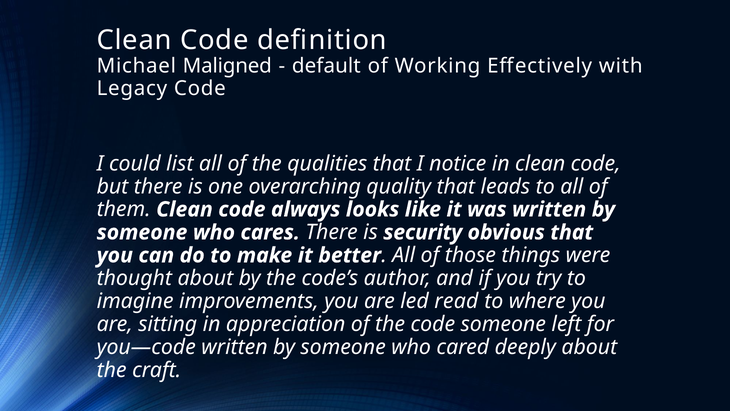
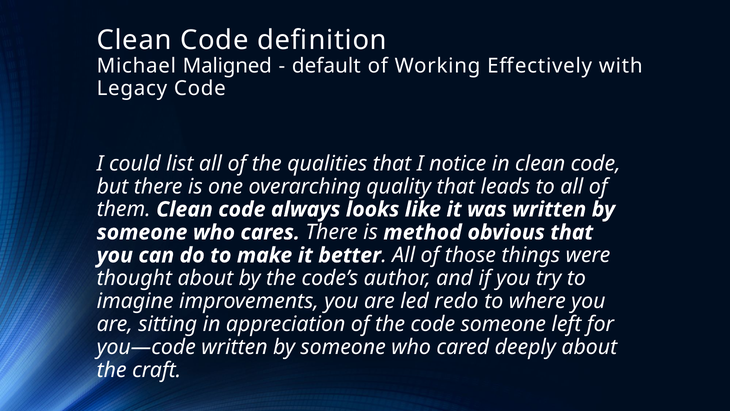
security: security -> method (423, 232)
read: read -> redo (456, 301)
